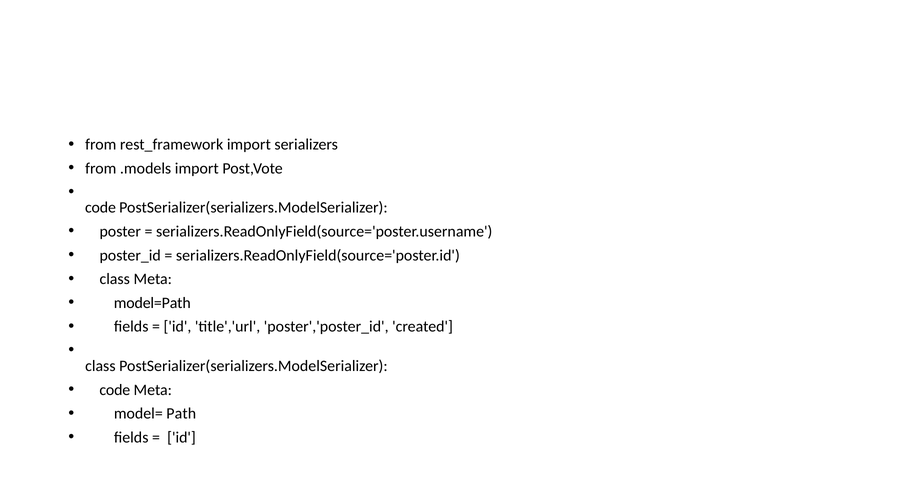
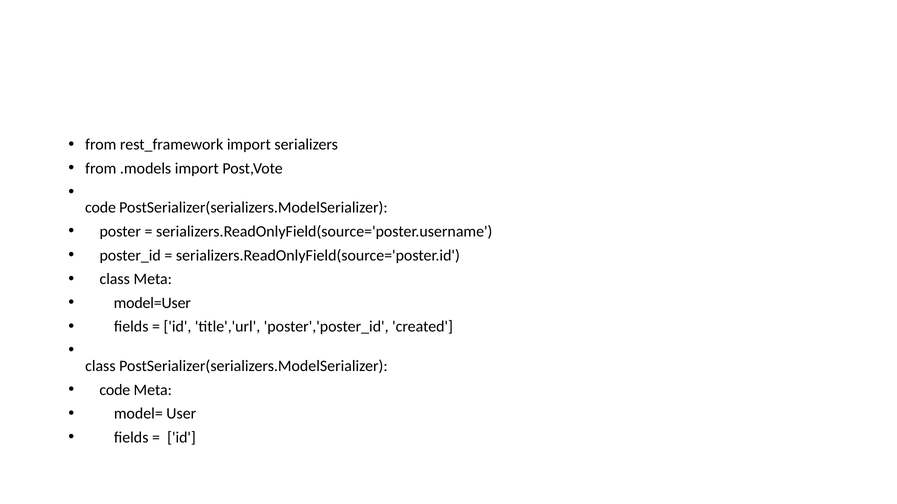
model=Path: model=Path -> model=User (152, 303)
Path: Path -> User (181, 414)
